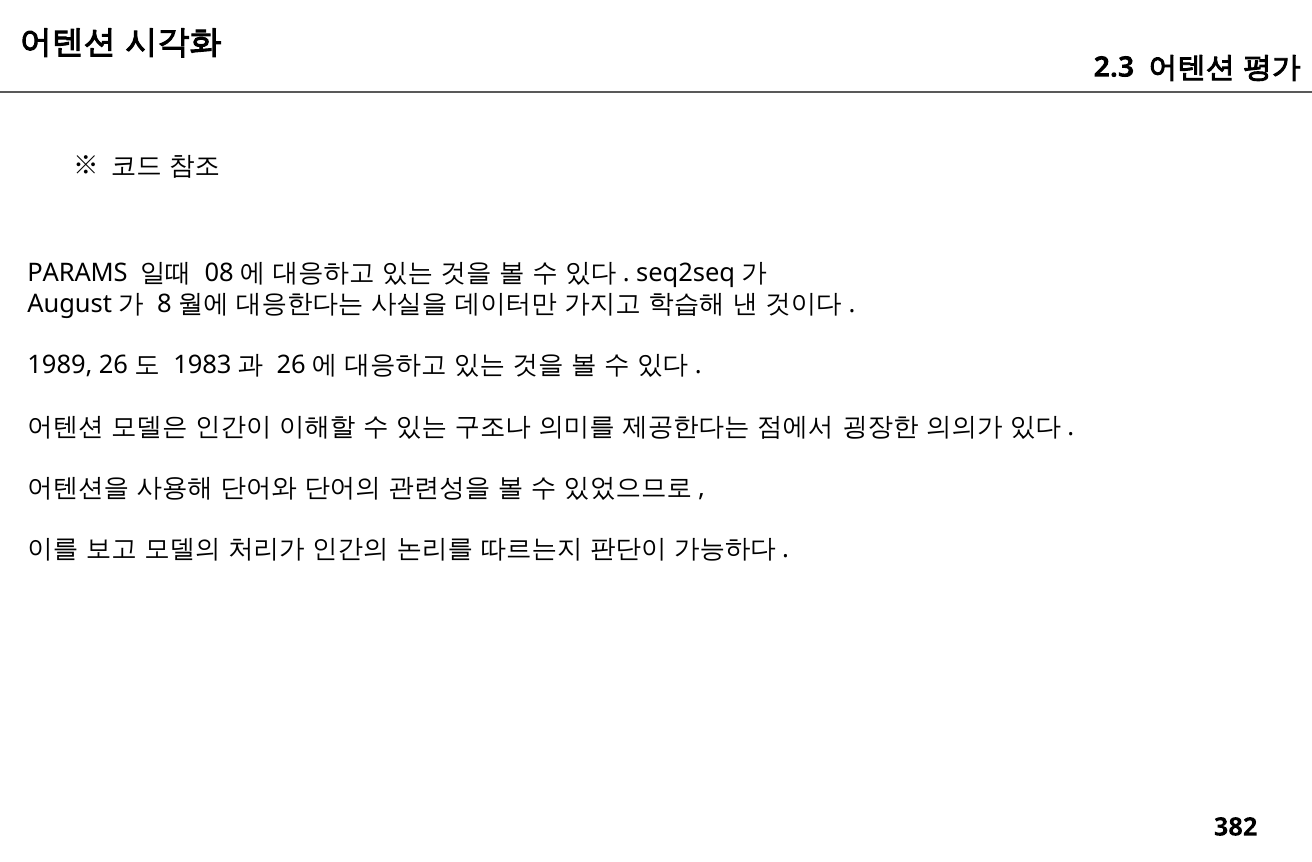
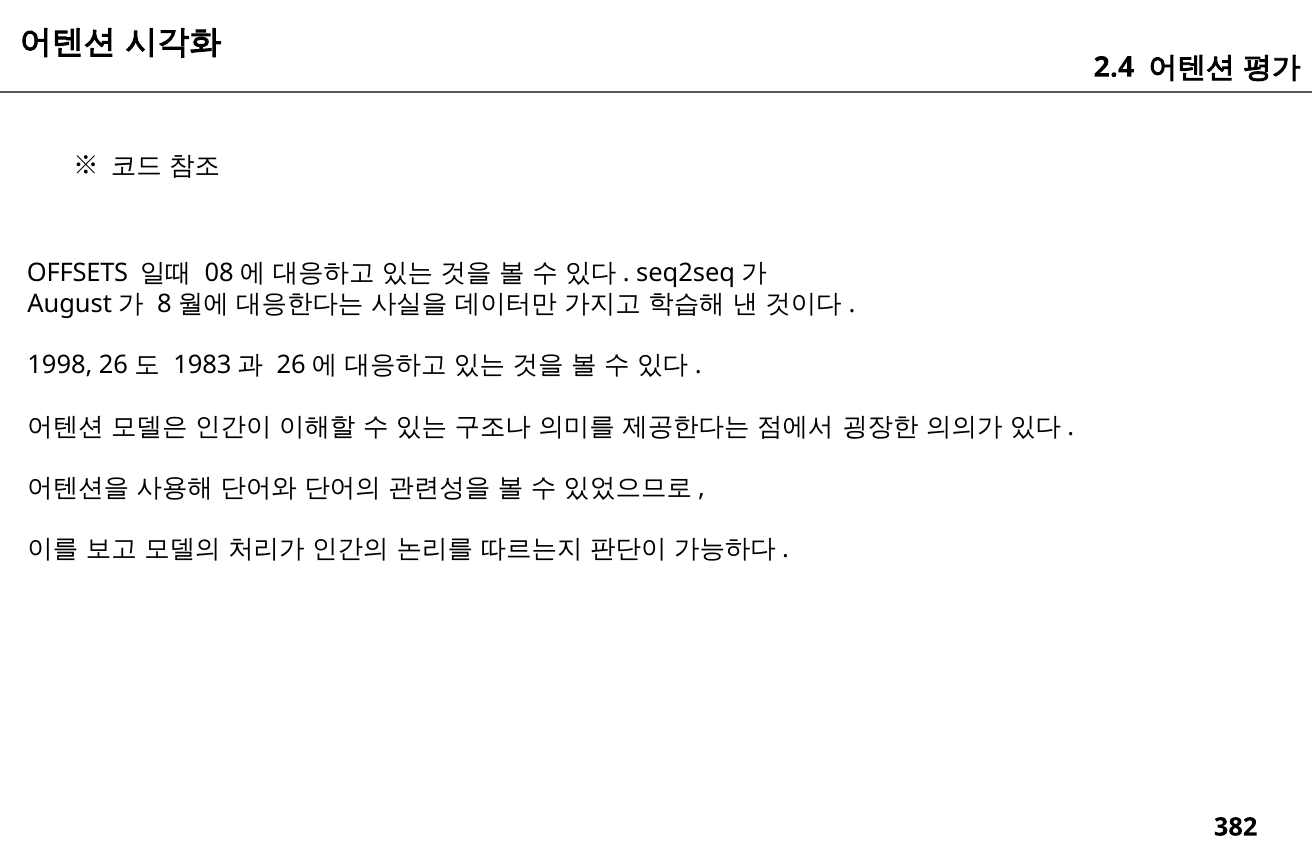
2.3: 2.3 -> 2.4 (1114, 67)
PARAMS: PARAMS -> OFFSETS (78, 273)
1989: 1989 -> 1998 (60, 365)
